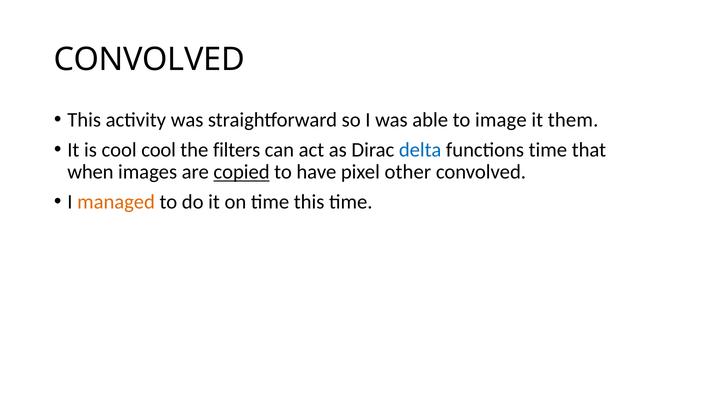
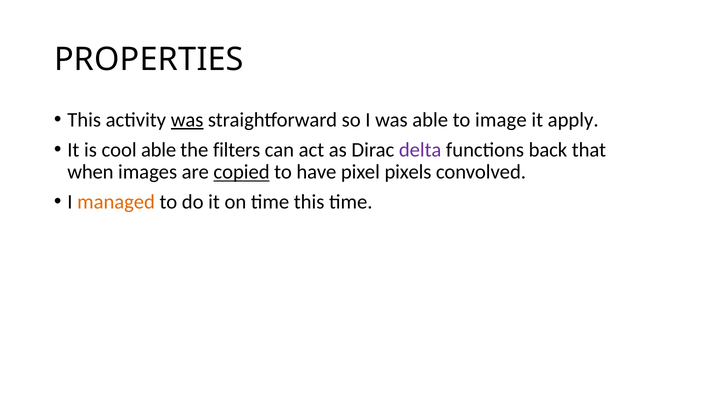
CONVOLVED: CONVOLVED -> PROPERTIES (149, 60)
was underline: none -> present (187, 120)
them: them -> apply (573, 120)
cool cool: cool -> able (159, 150)
delta colour: blue -> purple (420, 150)
functions time: time -> back (548, 150)
other: other -> pixels (408, 172)
